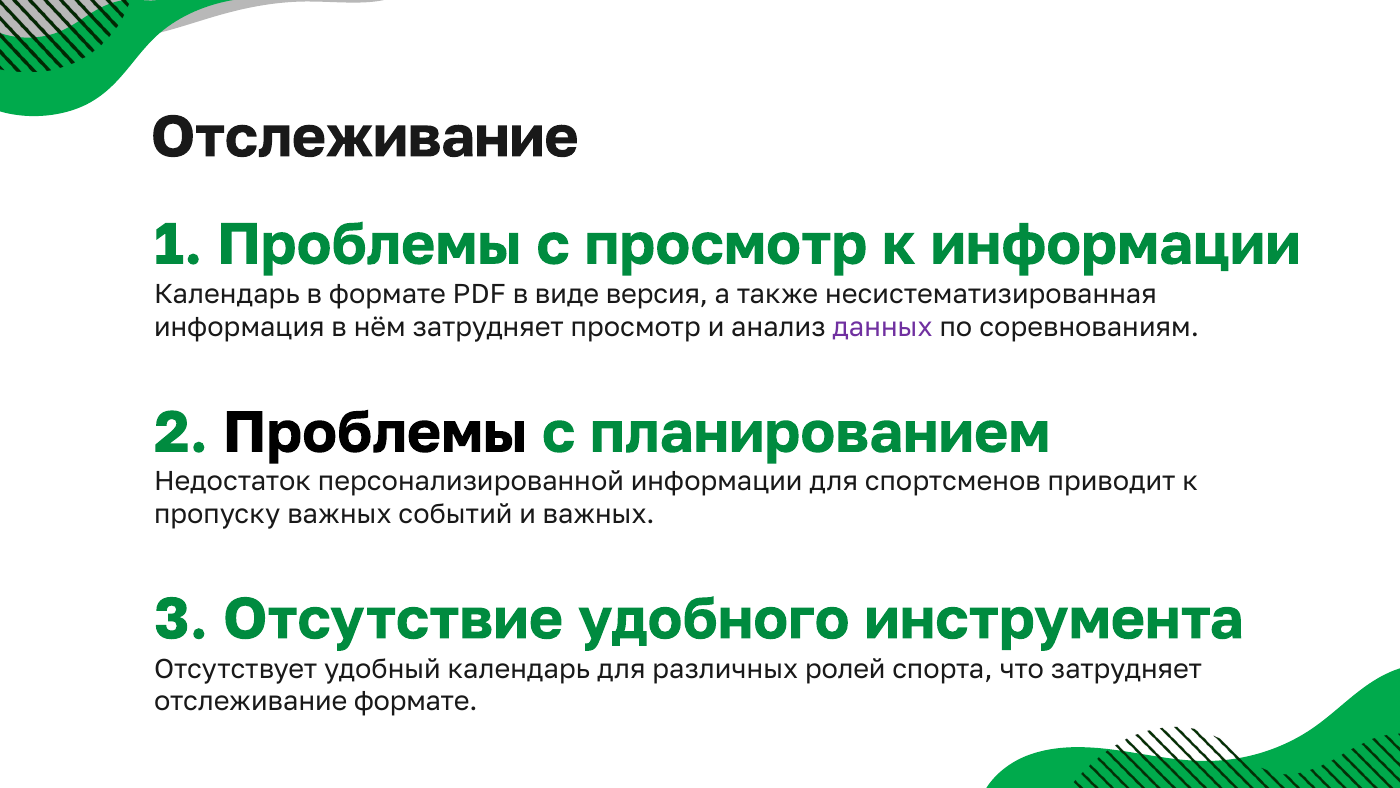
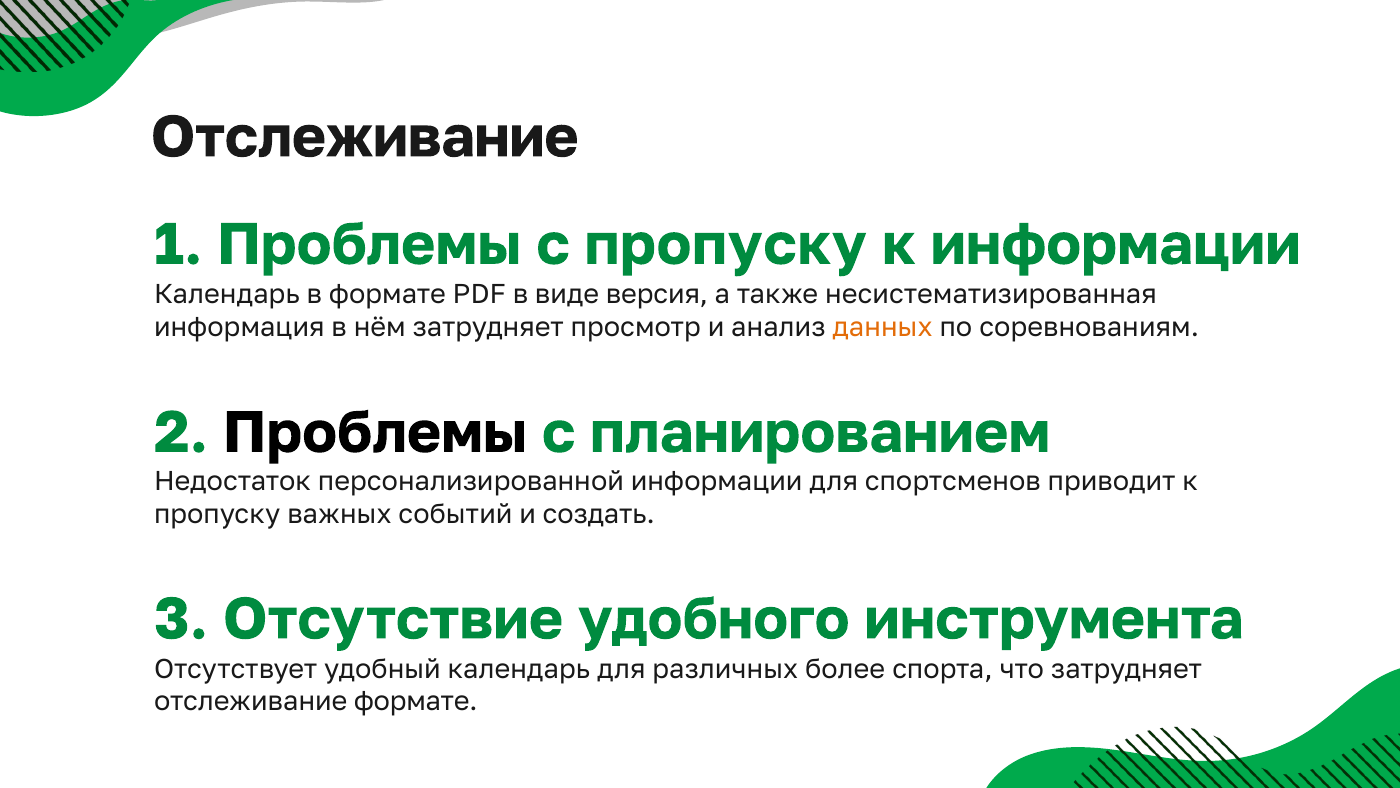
с просмотр: просмотр -> пропуску (726, 244)
данных colour: purple -> orange (883, 327)
и важных: важных -> создать (599, 514)
ролей: ролей -> более (845, 669)
